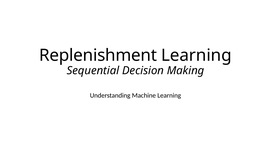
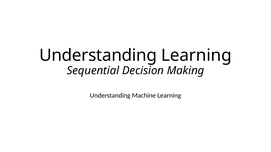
Replenishment: Replenishment -> Understanding (98, 56)
